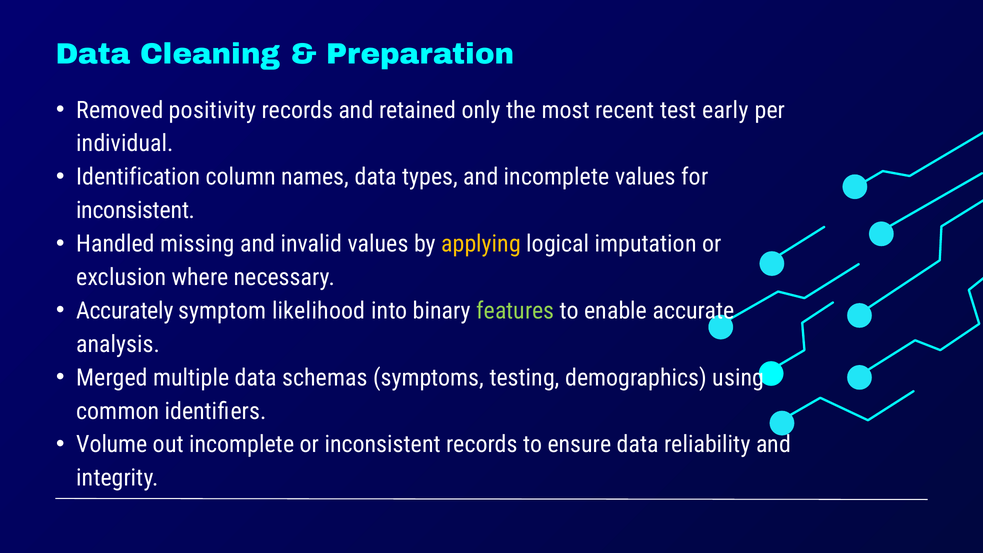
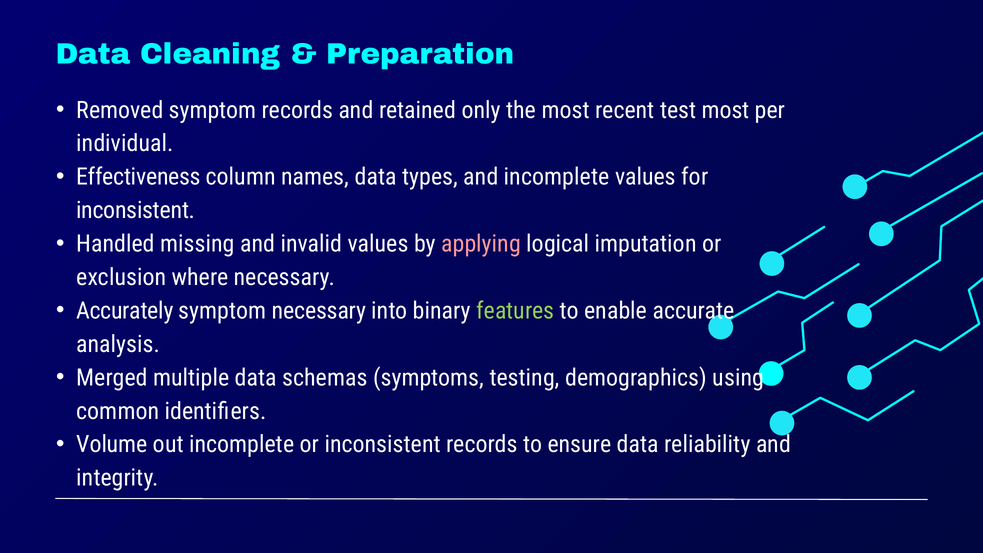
Removed positivity: positivity -> symptom (213, 110)
test early: early -> most (726, 110)
Identification: Identification -> Effectiveness (138, 177)
applying colour: yellow -> pink (481, 244)
symptom likelihood: likelihood -> necessary (319, 311)
